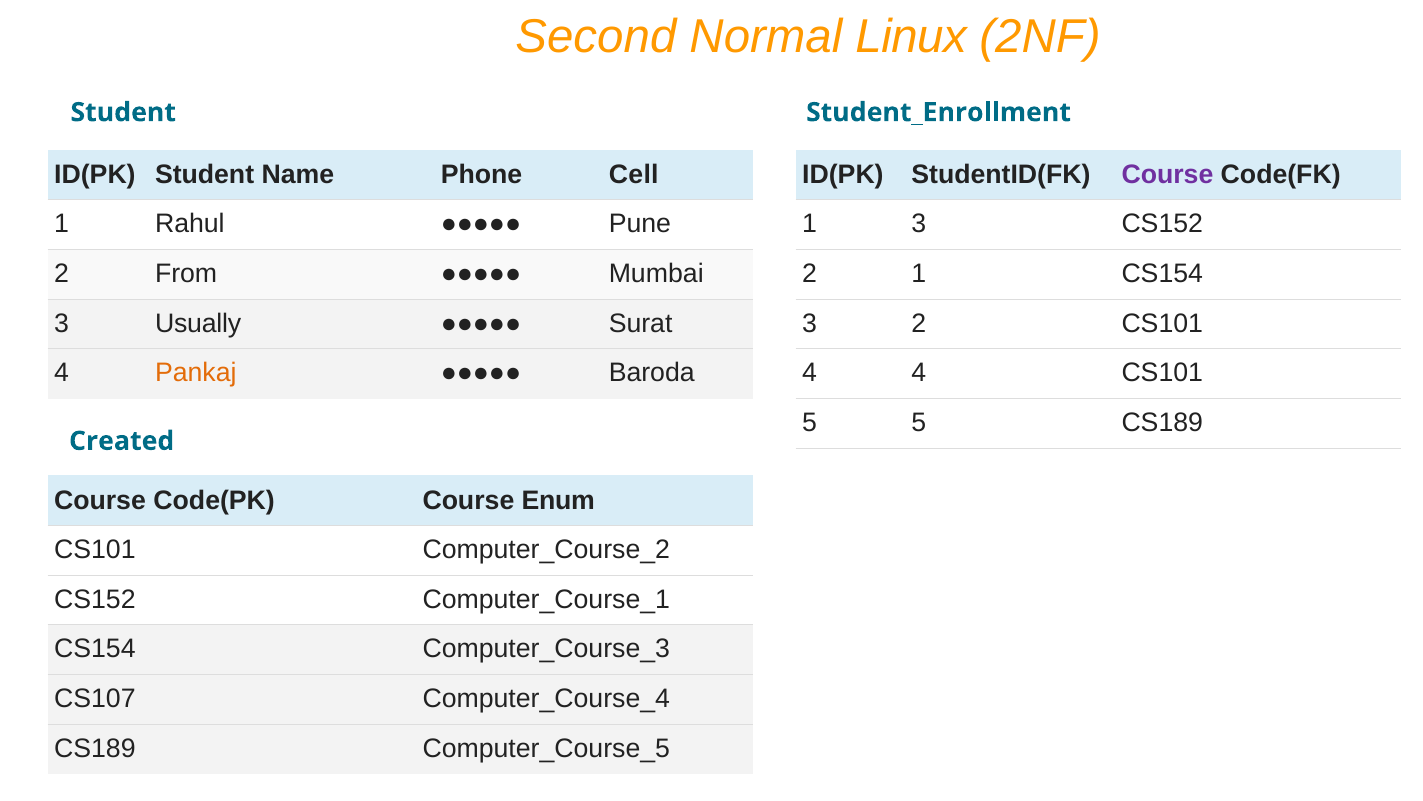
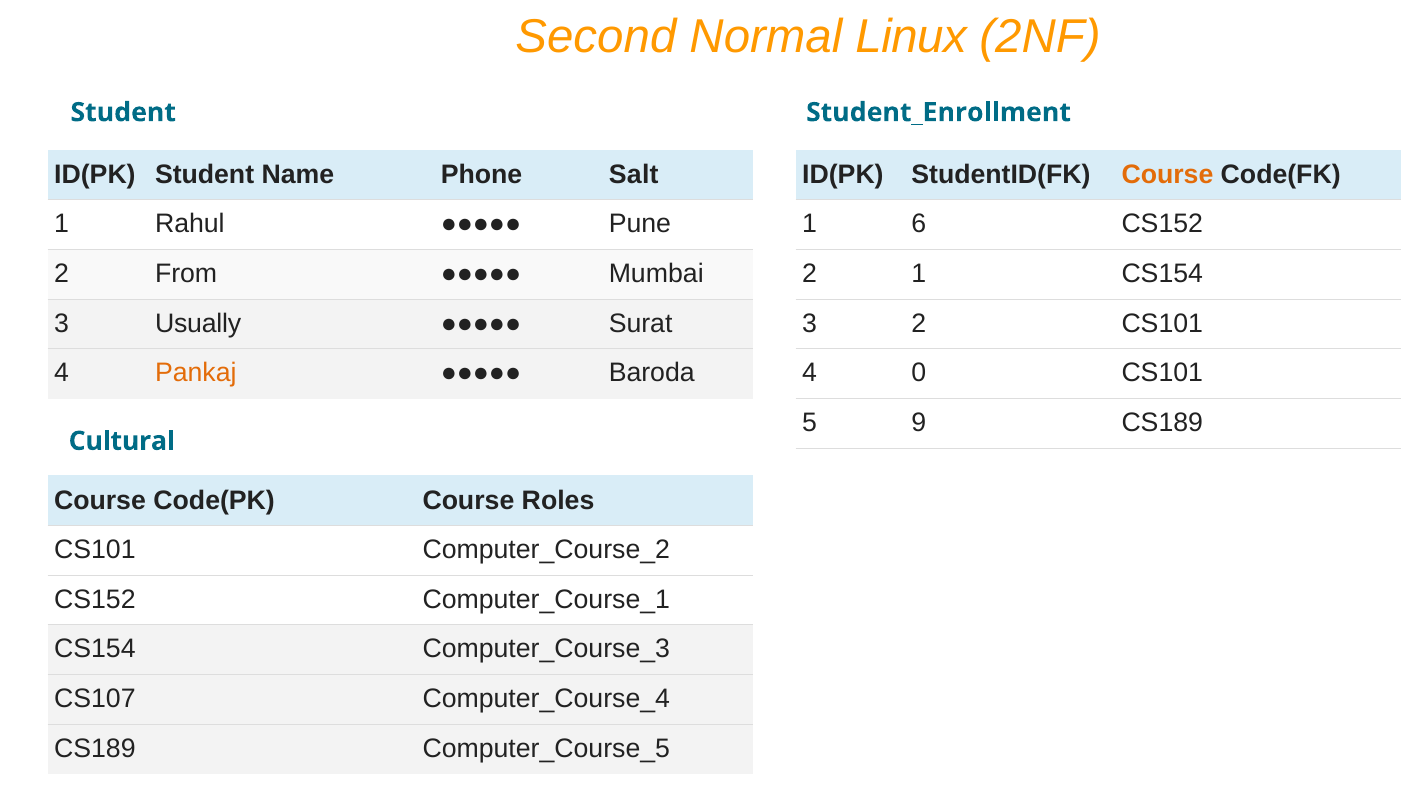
Cell: Cell -> Salt (634, 175)
Course colour: purple -> orange (1167, 175)
1 3: 3 -> 6 (919, 224)
4 4: 4 -> 0 (919, 373)
5 5: 5 -> 9 (919, 423)
Created: Created -> Cultural (122, 441)
Enum: Enum -> Roles (558, 500)
